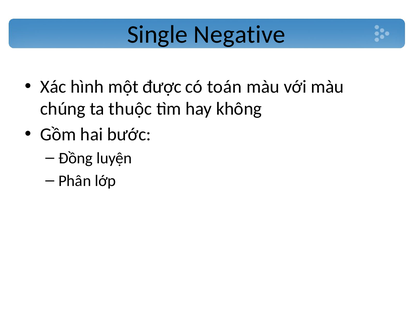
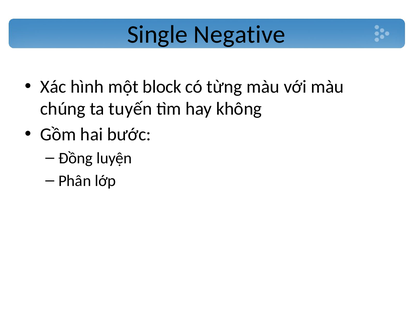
được: được -> block (162, 87)
toán: toán -> từng (224, 87)
thuộc: thuộc -> tuyến (130, 109)
